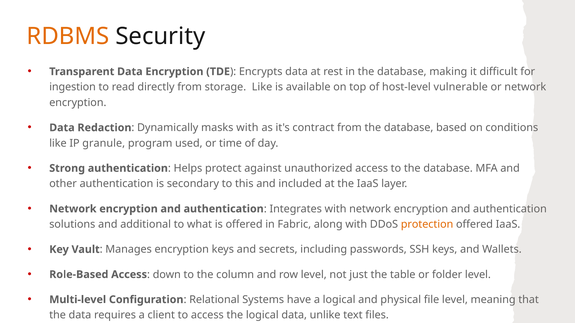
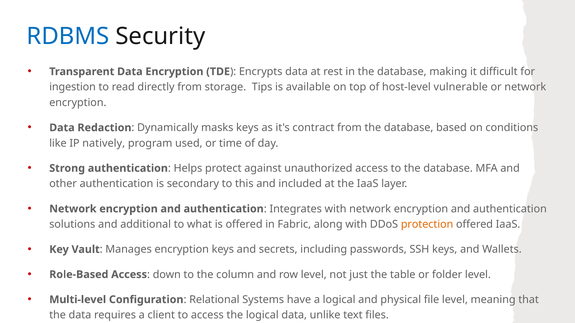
RDBMS colour: orange -> blue (68, 36)
storage Like: Like -> Tips (262, 87)
masks with: with -> keys (247, 128)
granule: granule -> natively (104, 143)
